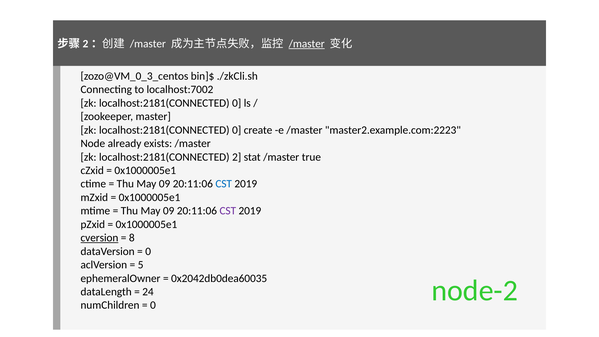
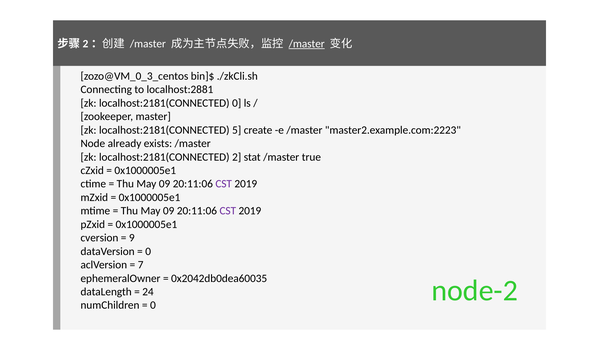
localhost:7002: localhost:7002 -> localhost:2881 (180, 90)
0: 0 -> 5 (237, 130)
CST colour: blue -> purple (224, 184)
cversion underline: present -> none (99, 238)
8: 8 -> 9 (132, 238)
5: 5 -> 7 (141, 265)
